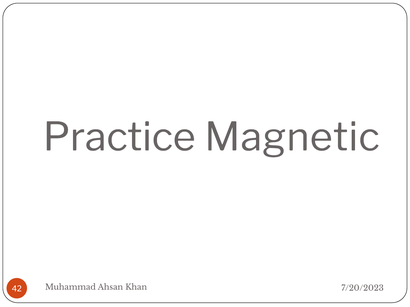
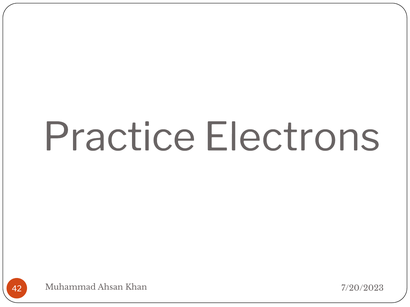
Magnetic: Magnetic -> Electrons (292, 138)
